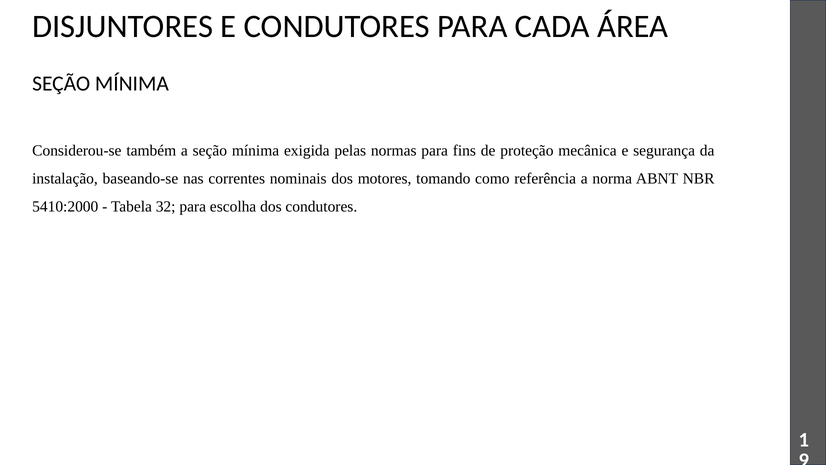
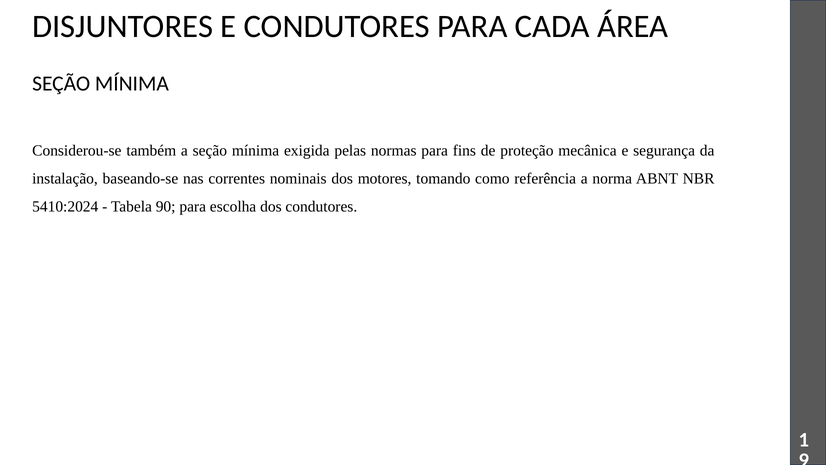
5410:2000: 5410:2000 -> 5410:2024 (65, 206)
32: 32 -> 90 (166, 206)
